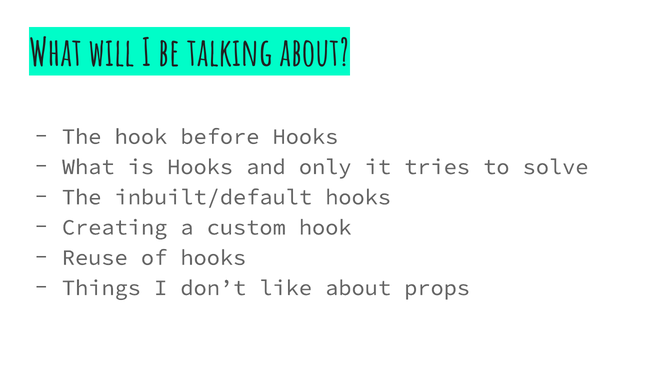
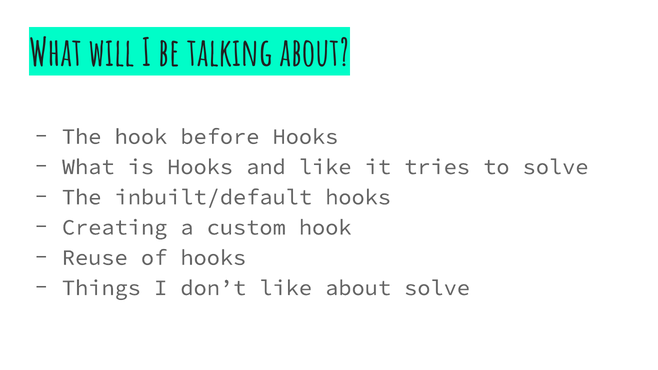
and only: only -> like (325, 167)
about props: props -> solve (437, 288)
